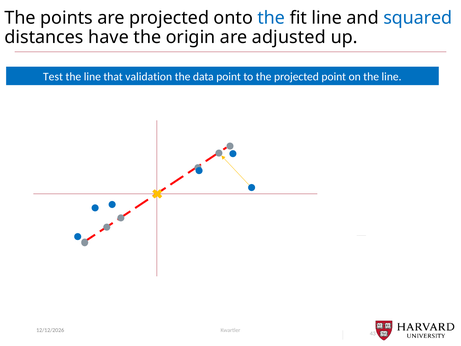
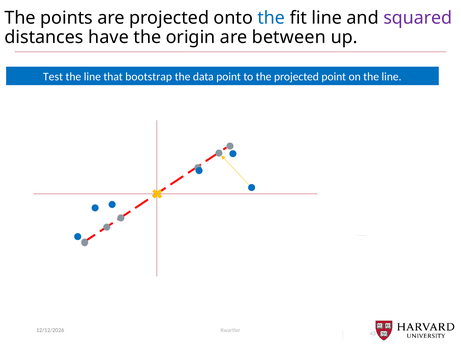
squared colour: blue -> purple (418, 18)
adjusted: adjusted -> between (289, 37)
validation: validation -> bootstrap (149, 77)
